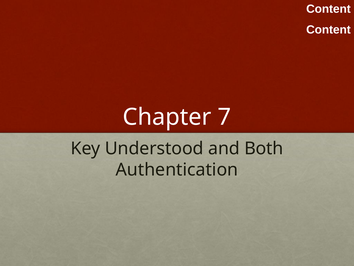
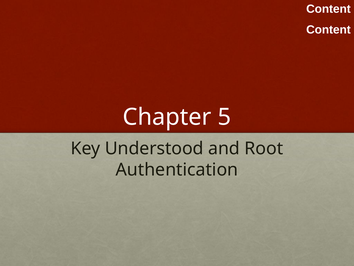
7: 7 -> 5 (224, 117)
Both: Both -> Root (264, 148)
